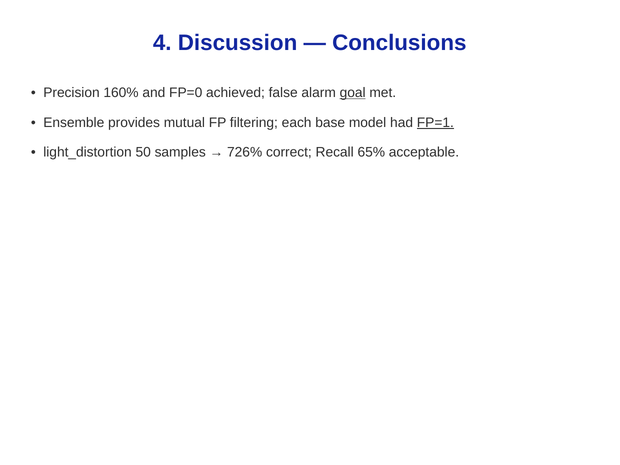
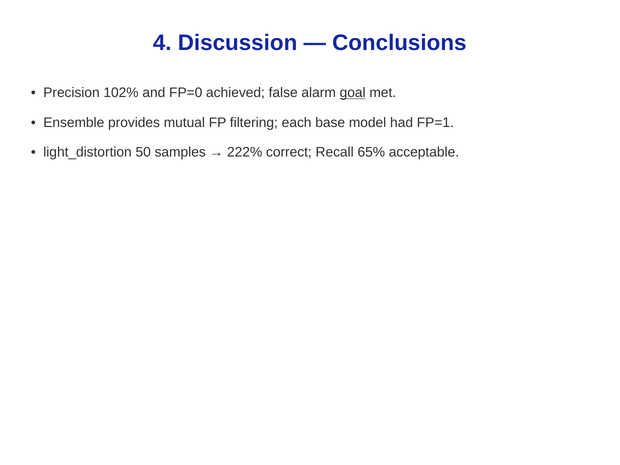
160%: 160% -> 102% (121, 93)
FP=1 underline: present -> none (435, 123)
726%: 726% -> 222% (245, 152)
